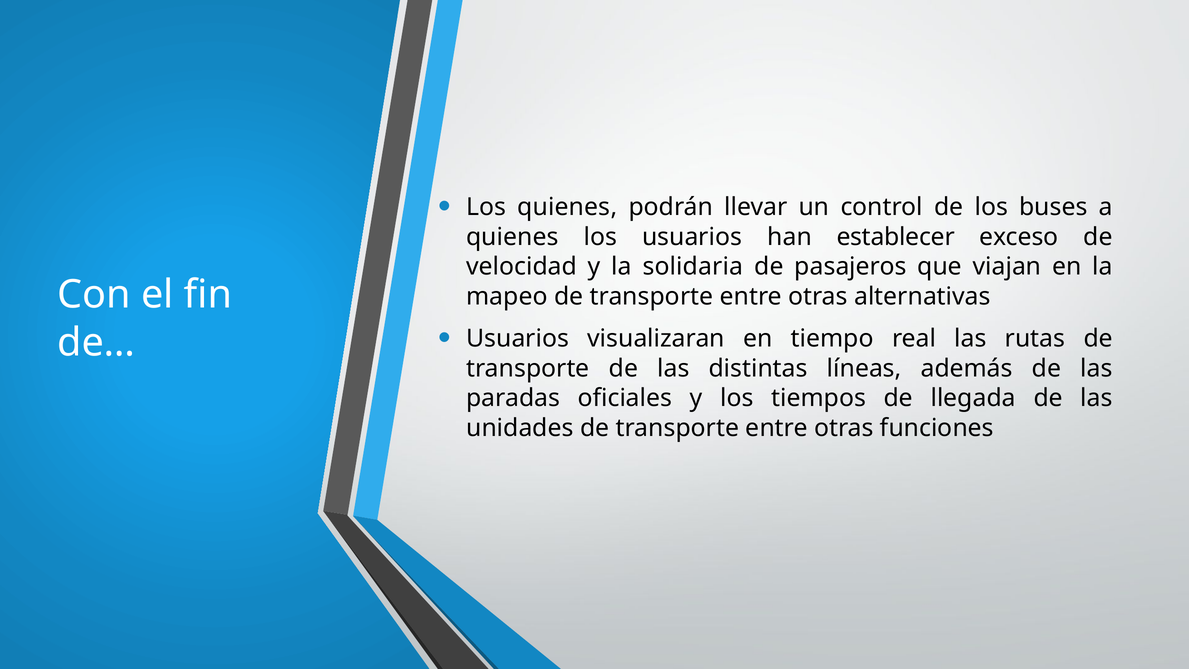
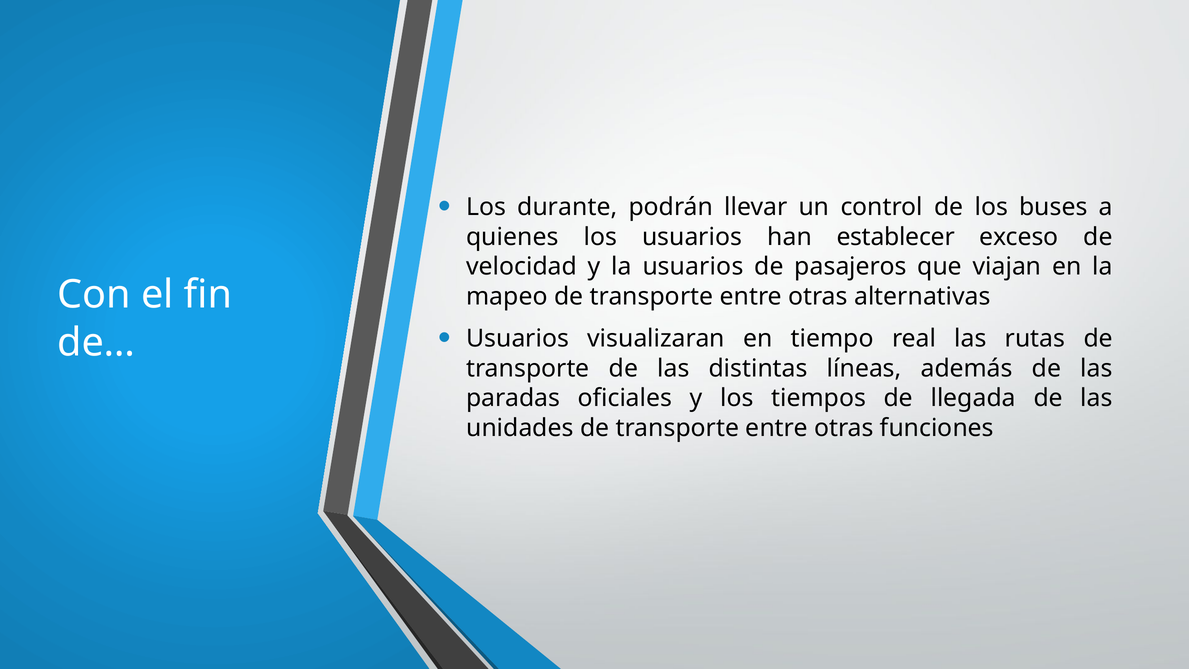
Los quienes: quienes -> durante (567, 207)
la solidaria: solidaria -> usuarios (693, 267)
